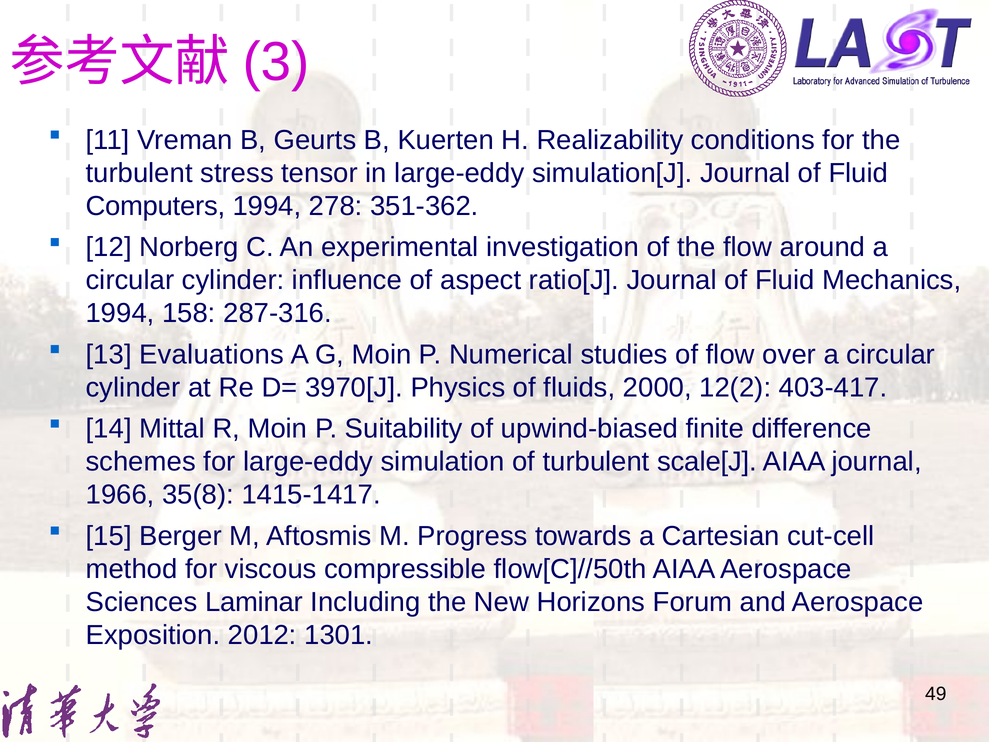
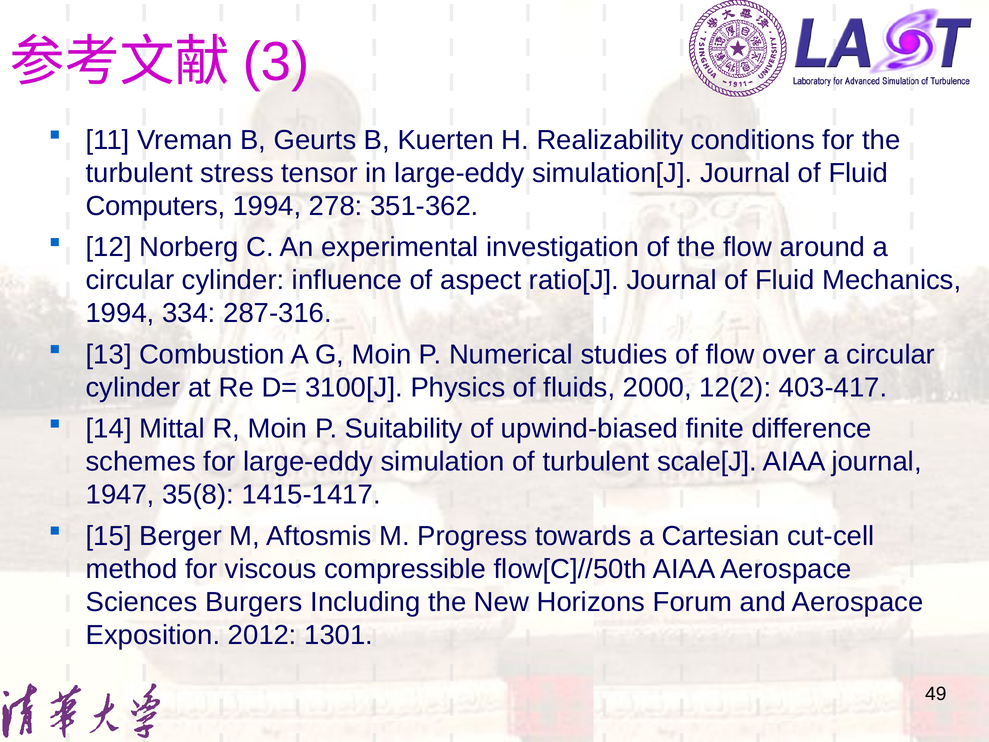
158: 158 -> 334 (189, 313)
Evaluations: Evaluations -> Combustion (212, 355)
3970[J: 3970[J -> 3100[J (354, 388)
1966: 1966 -> 1947 (120, 495)
Laminar: Laminar -> Burgers (254, 602)
